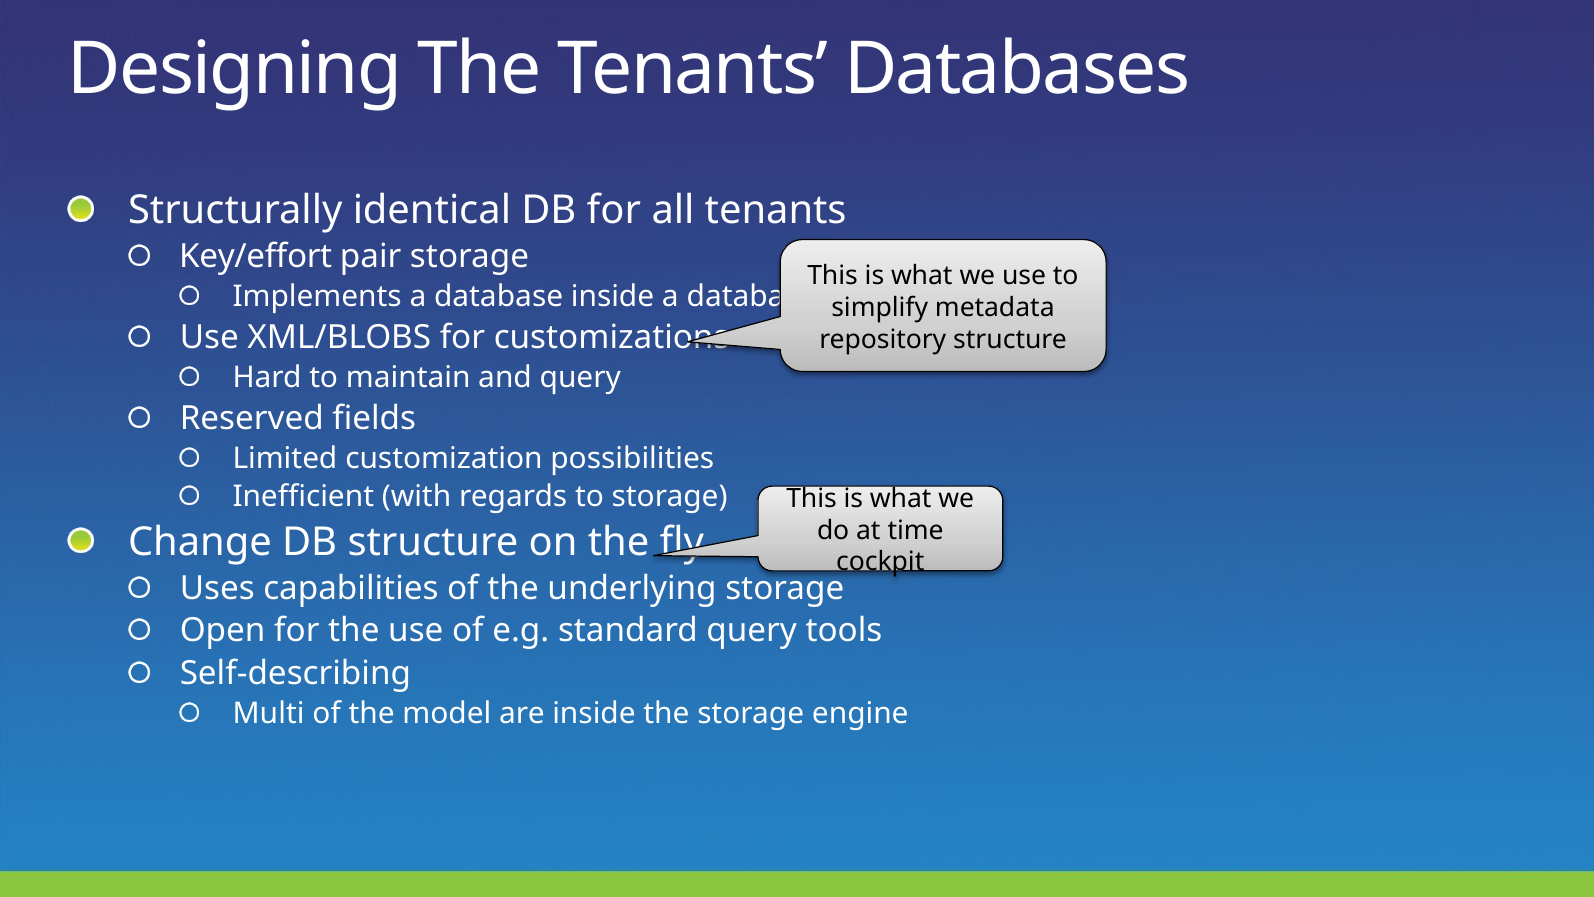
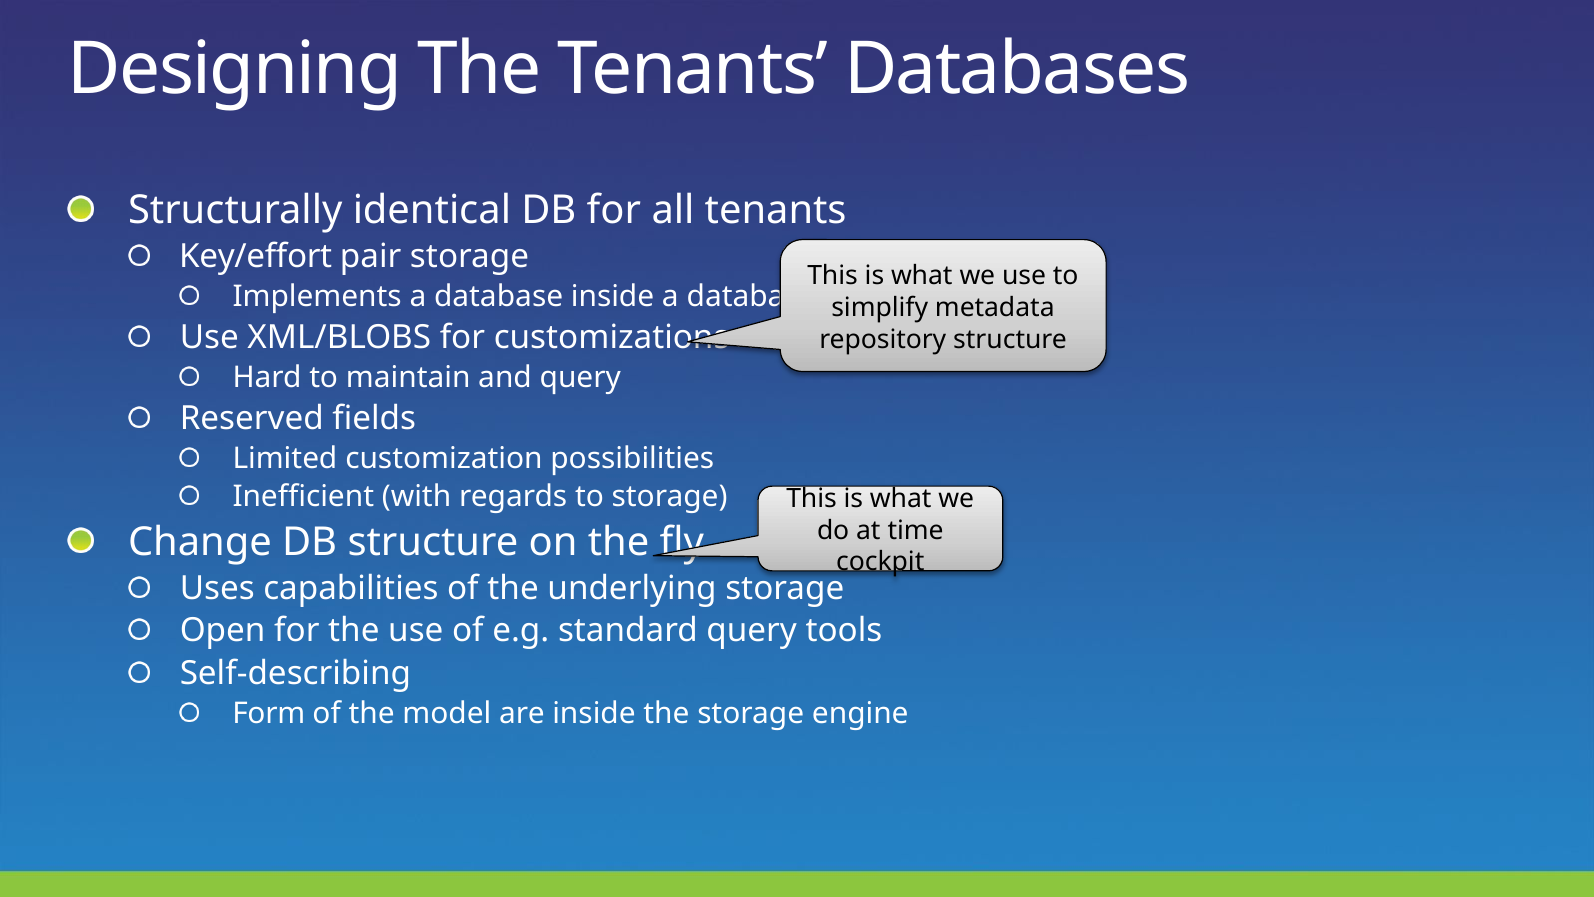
Multi: Multi -> Form (269, 714)
